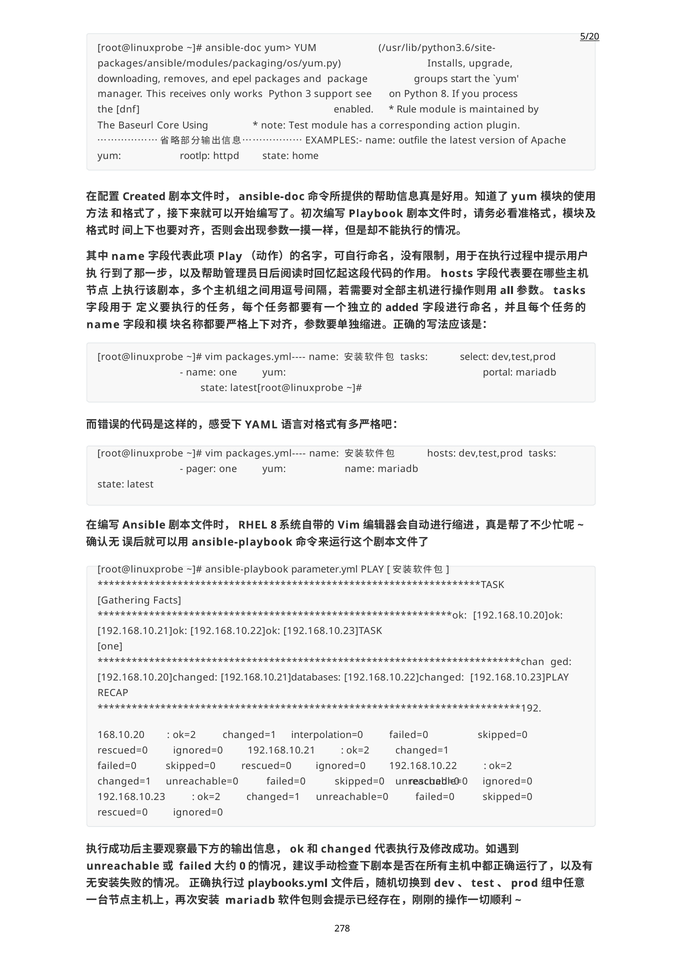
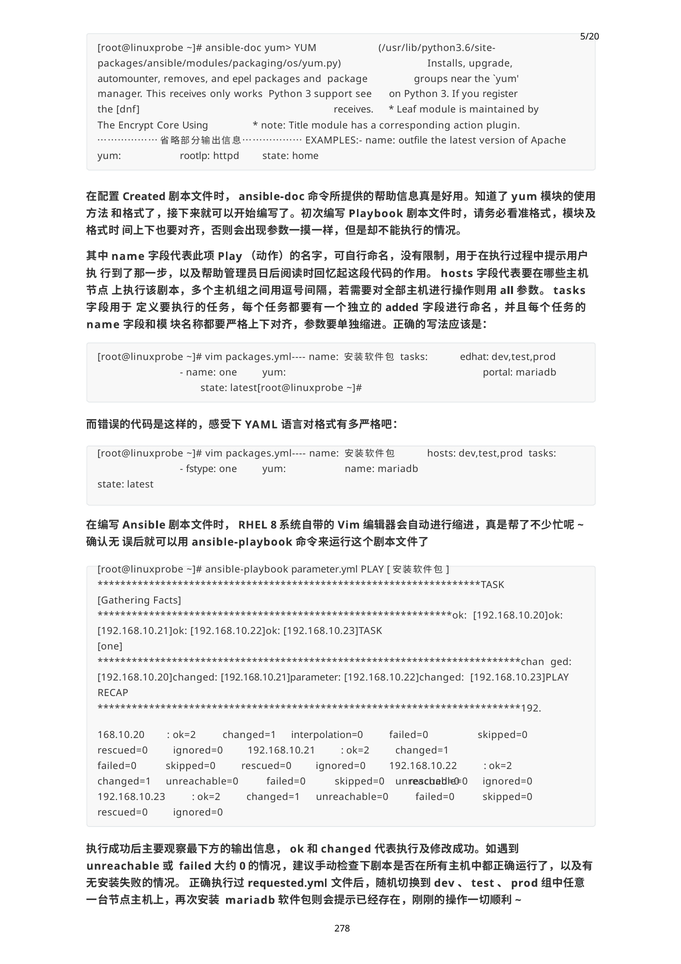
5/20 underline: present -> none (590, 37)
downloading: downloading -> automounter (129, 79)
start: start -> near (461, 79)
on Python 8: 8 -> 3 (445, 94)
process: process -> register (500, 94)
dnf enabled: enabled -> receives (354, 110)
Rule: Rule -> Leaf (407, 110)
Baseurl: Baseurl -> Encrypt (136, 125)
note Test: Test -> Title (299, 125)
select: select -> edhat (474, 357)
pager: pager -> fstype (201, 469)
192.168.10.21]databases: 192.168.10.21]databases -> 192.168.10.21]parameter (281, 677)
playbooks.yml: playbooks.yml -> requested.yml (288, 883)
